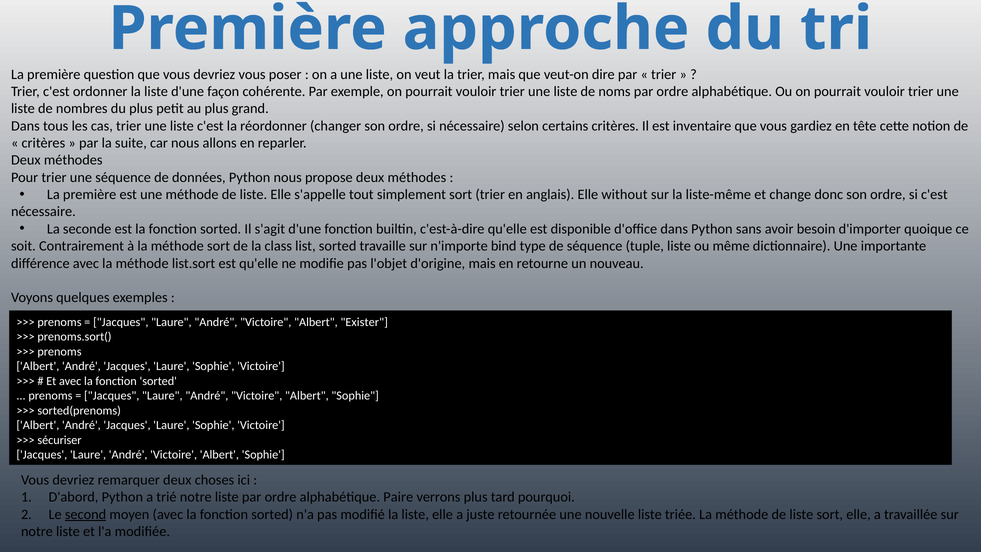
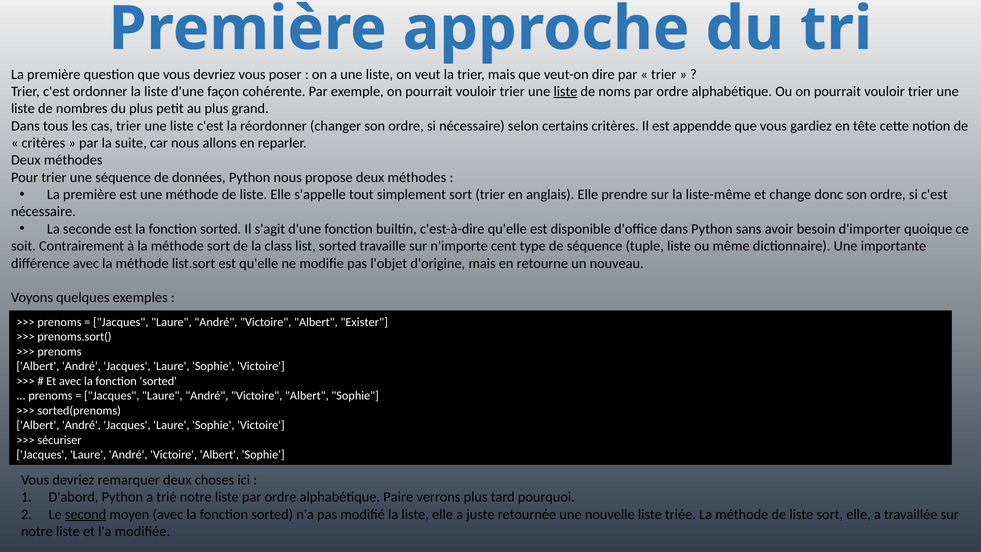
liste underline: none -> present (565, 91)
inventaire: inventaire -> appendde (702, 126)
without: without -> prendre (625, 195)
bind: bind -> cent (504, 246)
